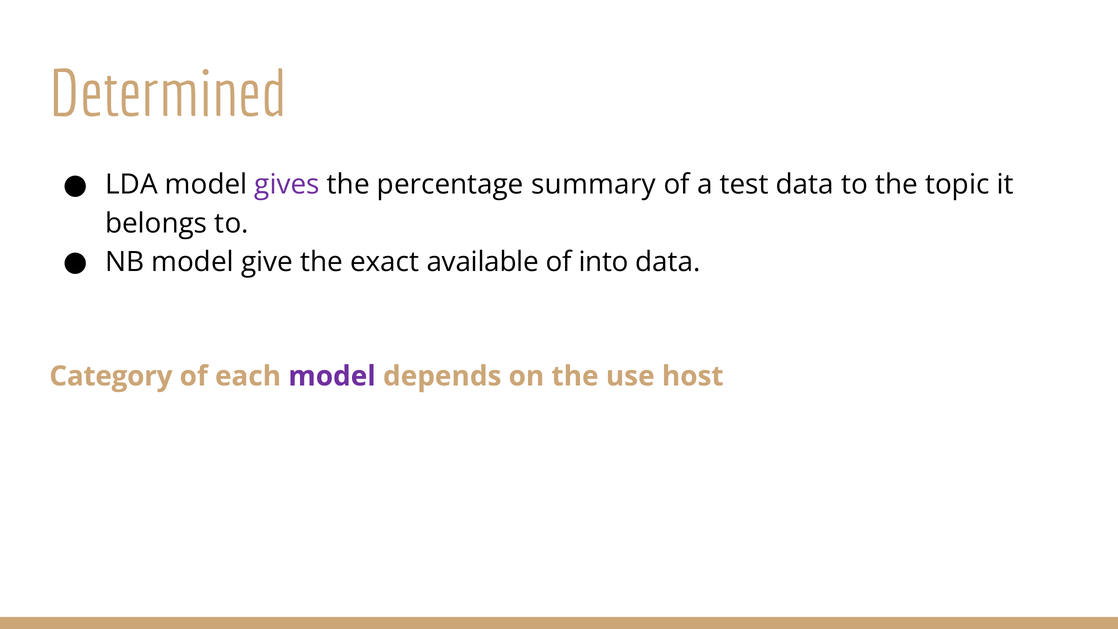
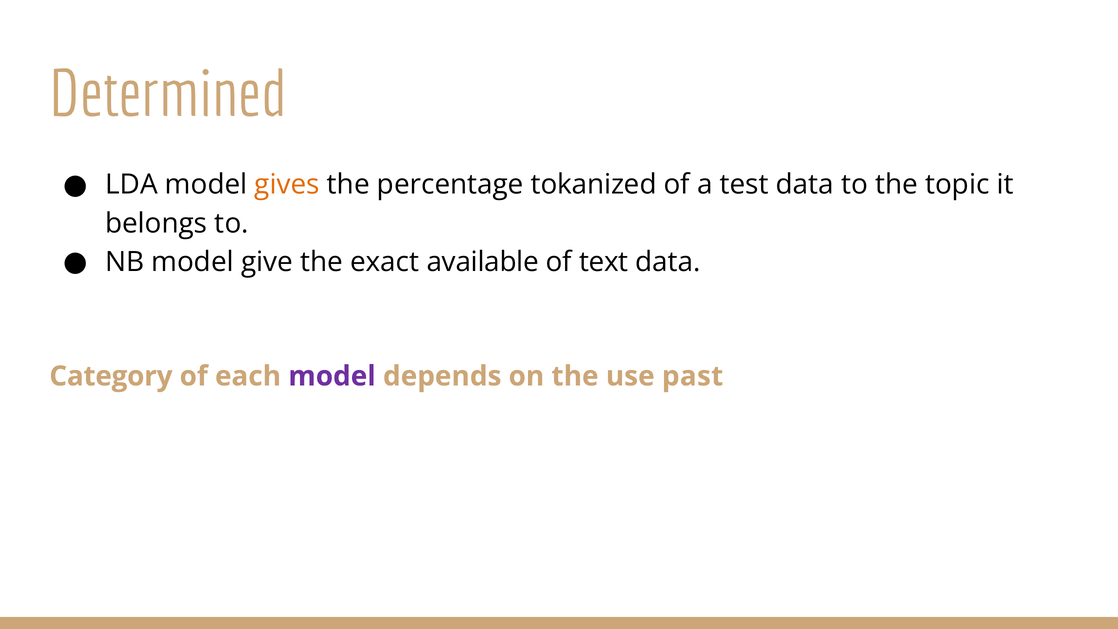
gives colour: purple -> orange (287, 185)
summary: summary -> tokanized (594, 185)
into: into -> text (604, 262)
host: host -> past (693, 376)
